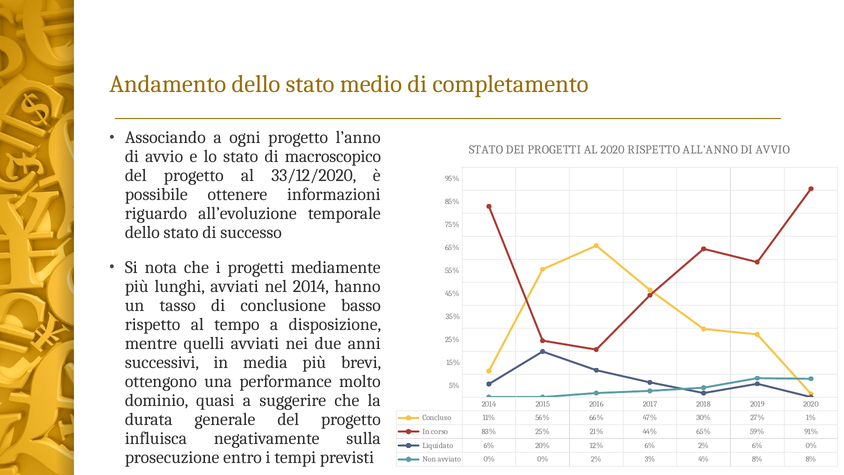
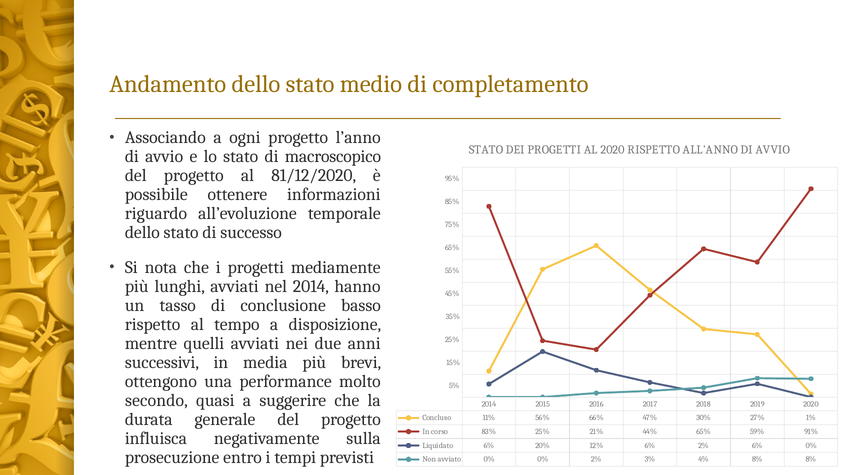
33/12/2020: 33/12/2020 -> 81/12/2020 (314, 176)
dominio: dominio -> secondo (156, 400)
